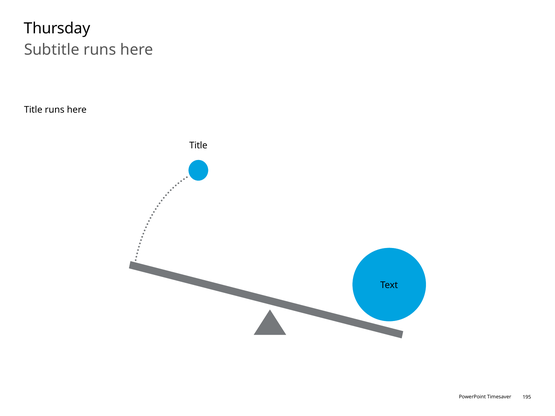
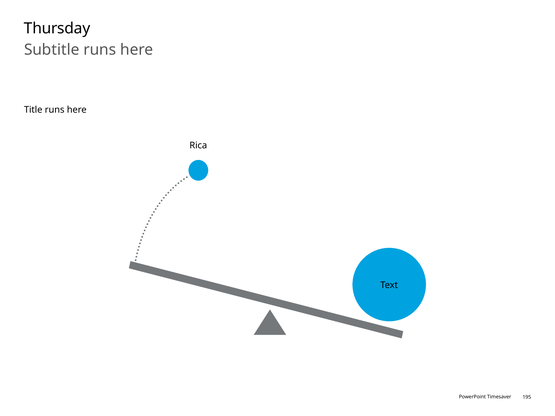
Title: Title -> Rica (198, 146)
